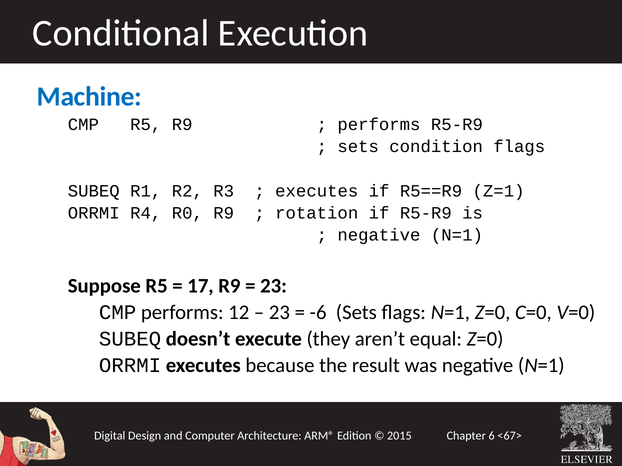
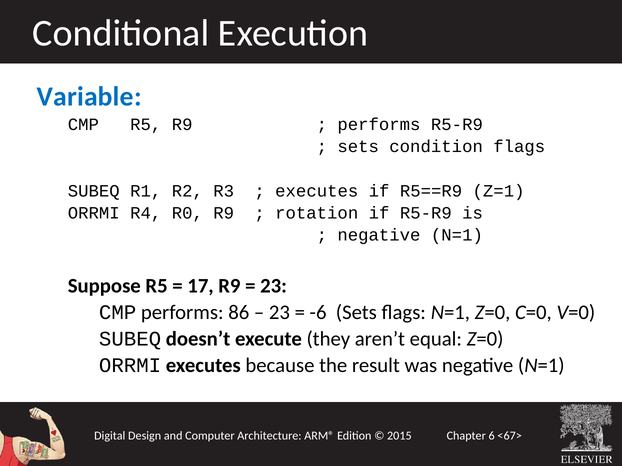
Machine: Machine -> Variable (89, 97)
12: 12 -> 86 (239, 313)
